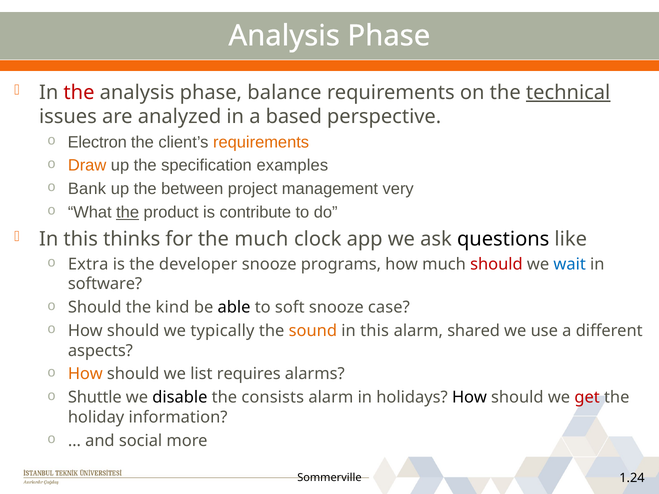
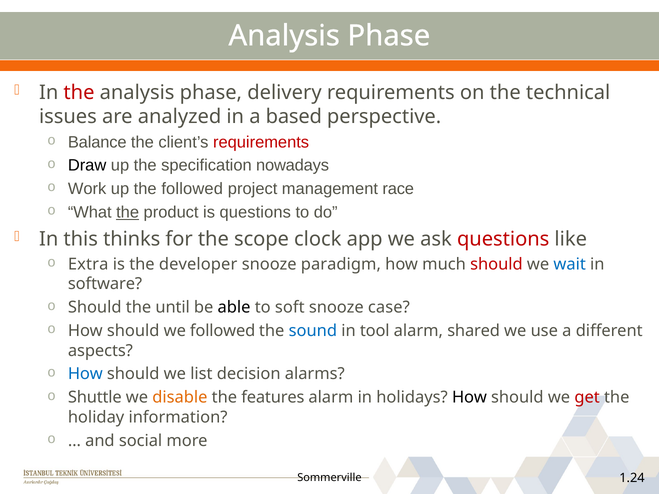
balance: balance -> delivery (284, 93)
technical underline: present -> none (568, 93)
Electron: Electron -> Balance (97, 142)
requirements colour: orange -> red (261, 142)
Draw colour: orange -> black (87, 166)
examples: examples -> nowadays (293, 166)
Bank: Bank -> Work (87, 189)
the between: between -> followed (192, 189)
very: very -> race (398, 189)
is contribute: contribute -> questions (255, 212)
the much: much -> scope (262, 239)
questions colour: black -> red (503, 239)
programs: programs -> paradigm (341, 264)
kind: kind -> until (173, 308)
we typically: typically -> followed (223, 331)
sound colour: orange -> blue (313, 331)
this: this -> tool (375, 331)
How colour: orange -> blue (85, 374)
requires: requires -> decision (249, 374)
disable colour: black -> orange (180, 398)
consists: consists -> features (273, 398)
